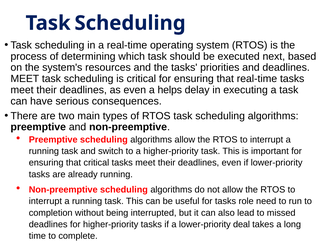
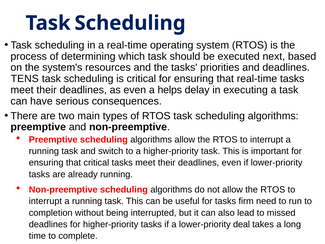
MEET: MEET -> TENS (25, 79)
role: role -> firm (246, 201)
